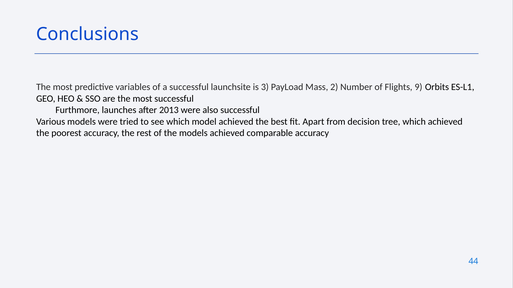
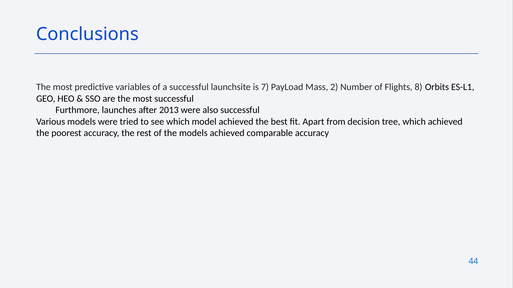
3: 3 -> 7 (265, 87)
9: 9 -> 8 (418, 87)
